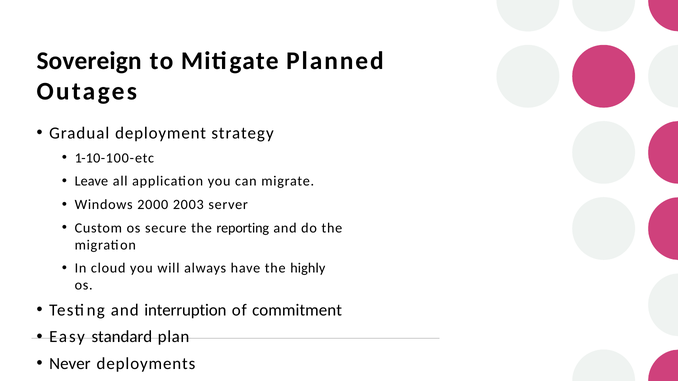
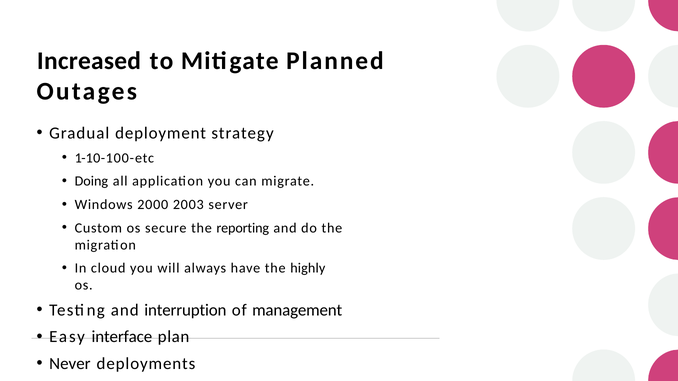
Sovereign: Sovereign -> Increased (89, 61)
Leave: Leave -> Doing (91, 181)
commitment: commitment -> management (297, 311)
standard: standard -> interface (122, 337)
